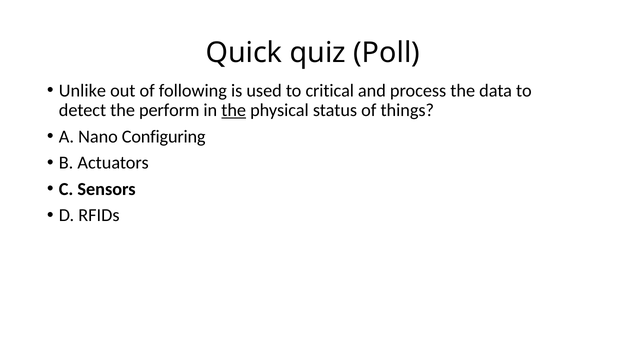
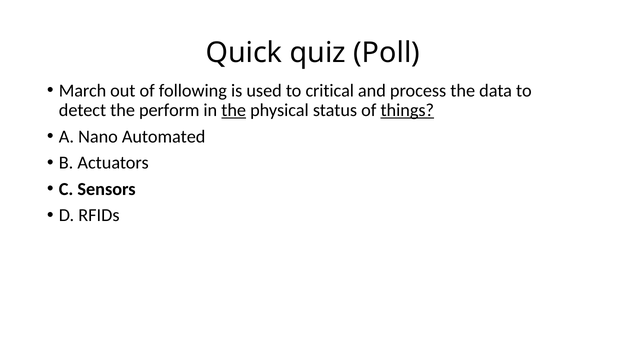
Unlike: Unlike -> March (83, 91)
things underline: none -> present (407, 110)
Configuring: Configuring -> Automated (164, 137)
